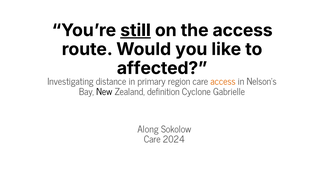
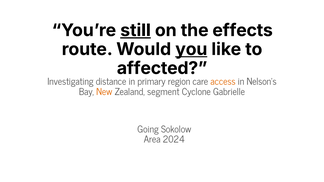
the access: access -> effects (243, 30)
you underline: none -> present (191, 49)
New colour: black -> orange (104, 92)
definition: definition -> segment (163, 92)
Along: Along -> Going (148, 130)
Care: Care -> Area (152, 140)
